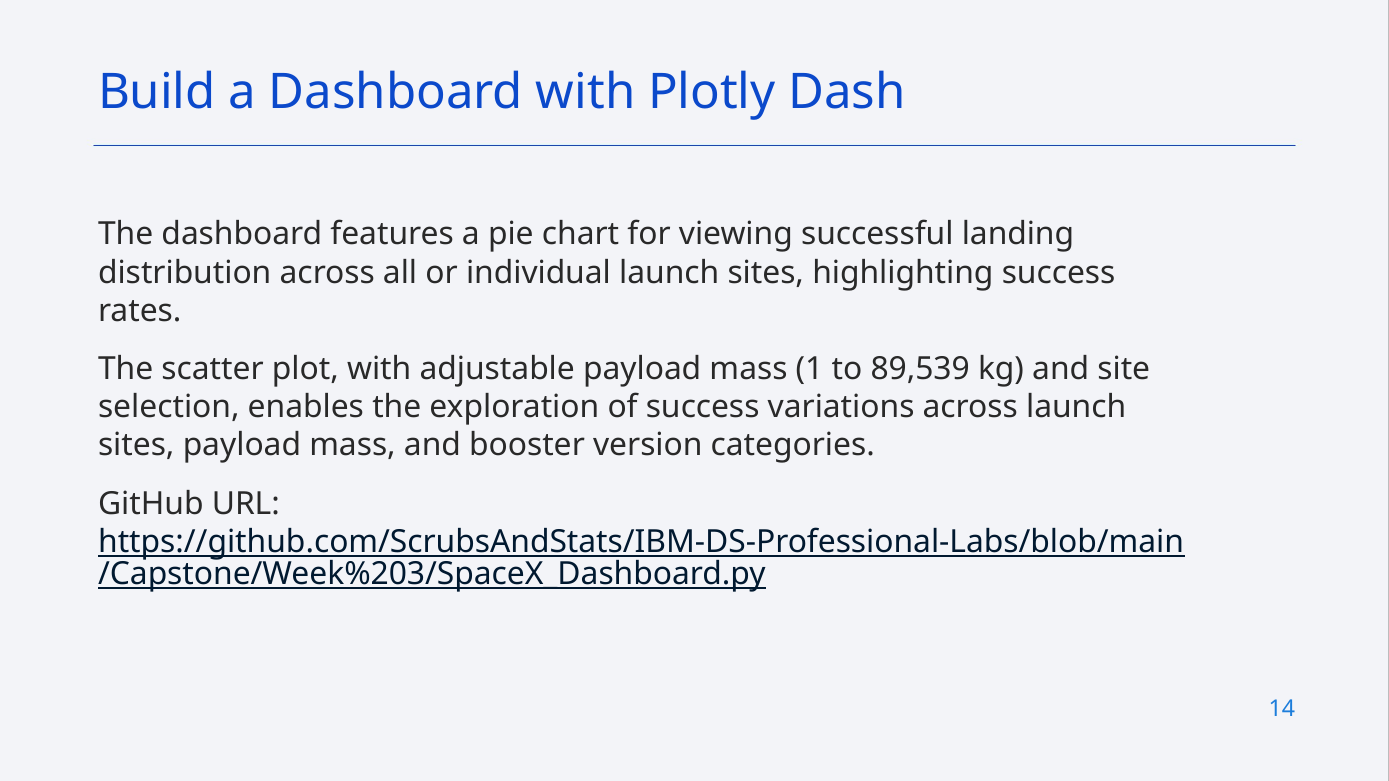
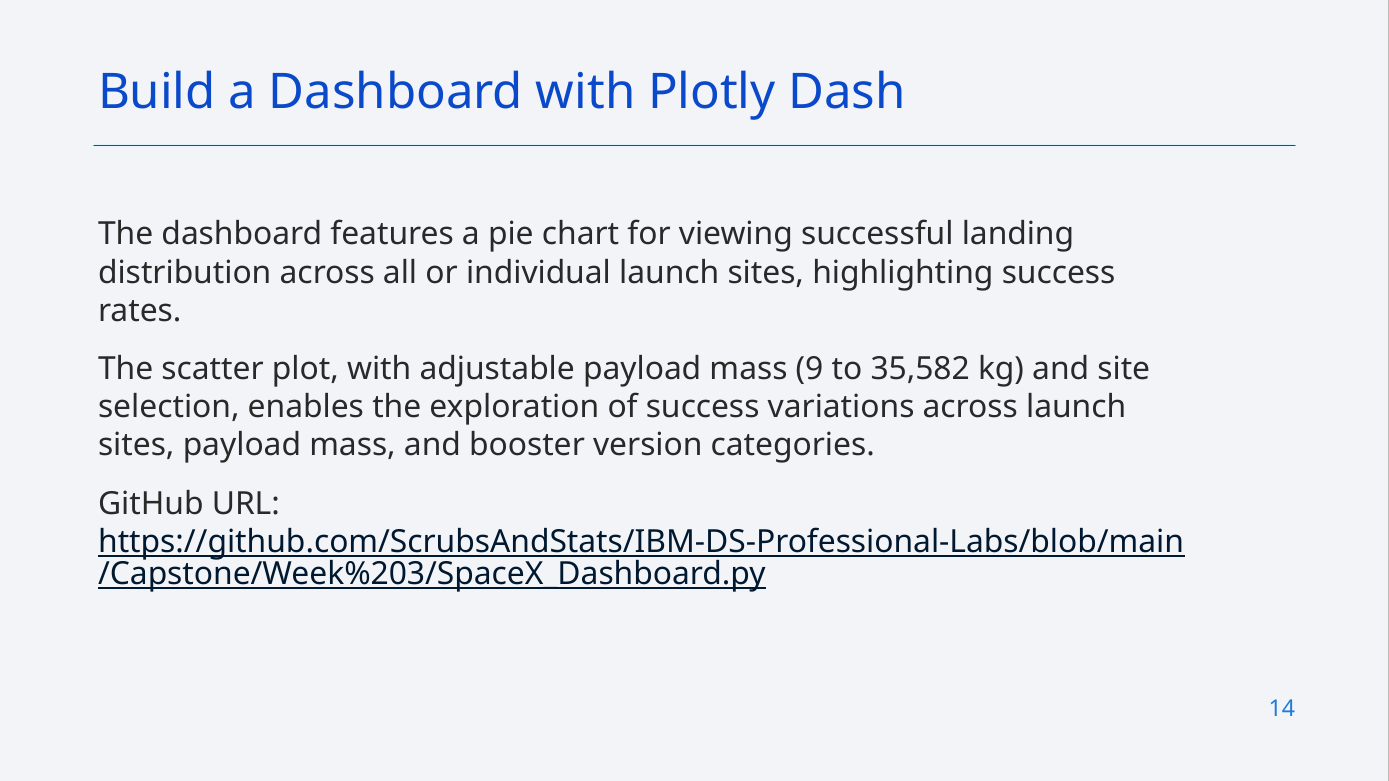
1: 1 -> 9 (810, 369)
89,539: 89,539 -> 35,582 (920, 369)
